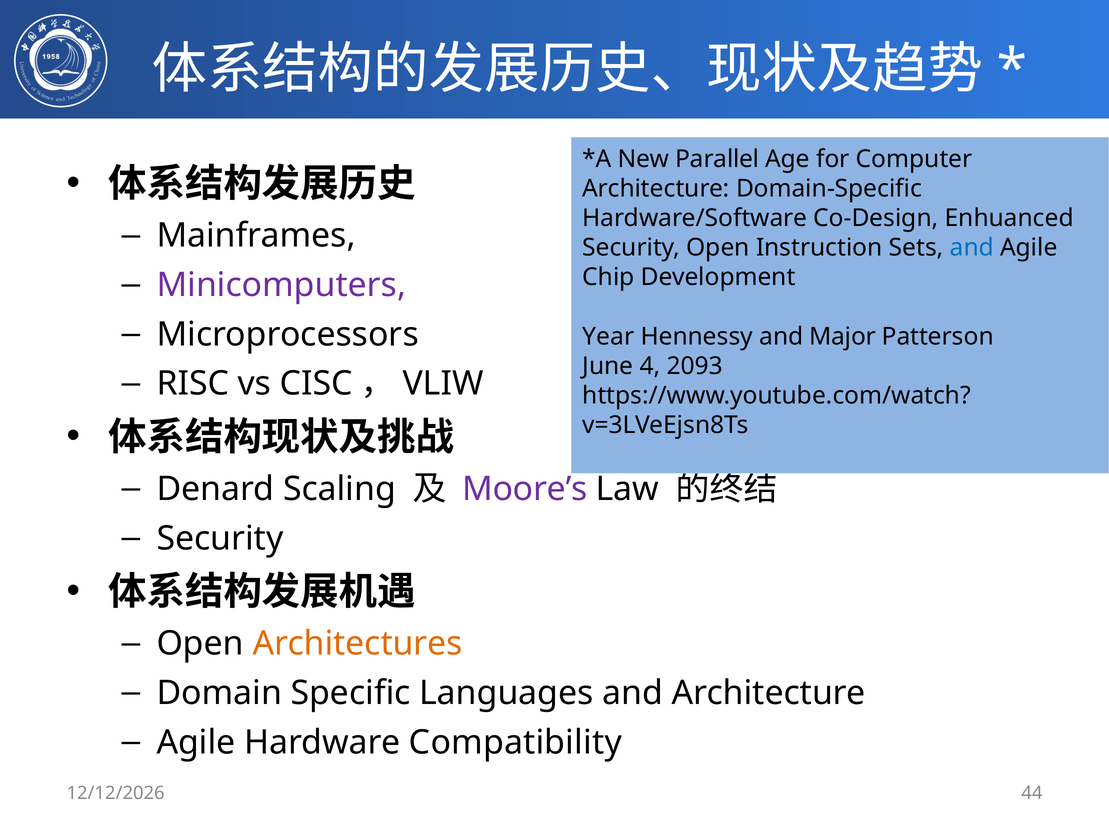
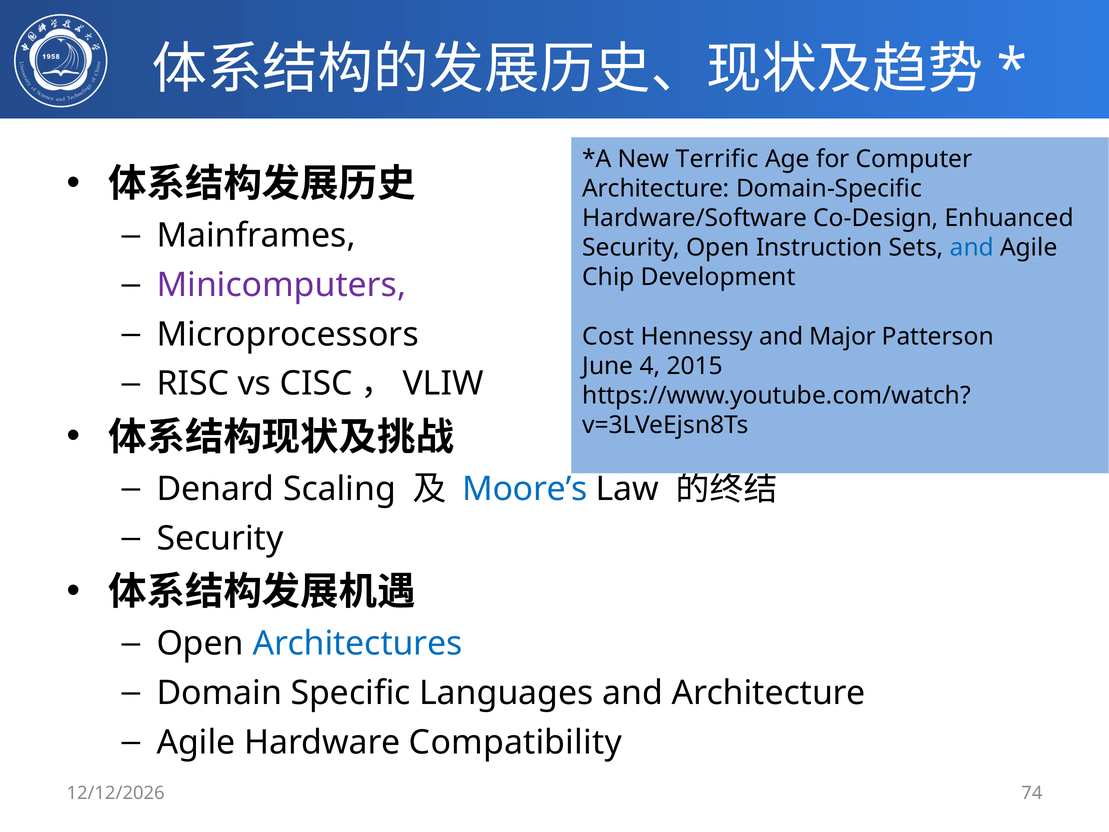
Parallel: Parallel -> Terrific (717, 159)
Year: Year -> Cost (608, 336)
2093: 2093 -> 2015 (695, 366)
Moore’s colour: purple -> blue (525, 489)
Architectures colour: orange -> blue (358, 644)
44: 44 -> 74 (1032, 793)
